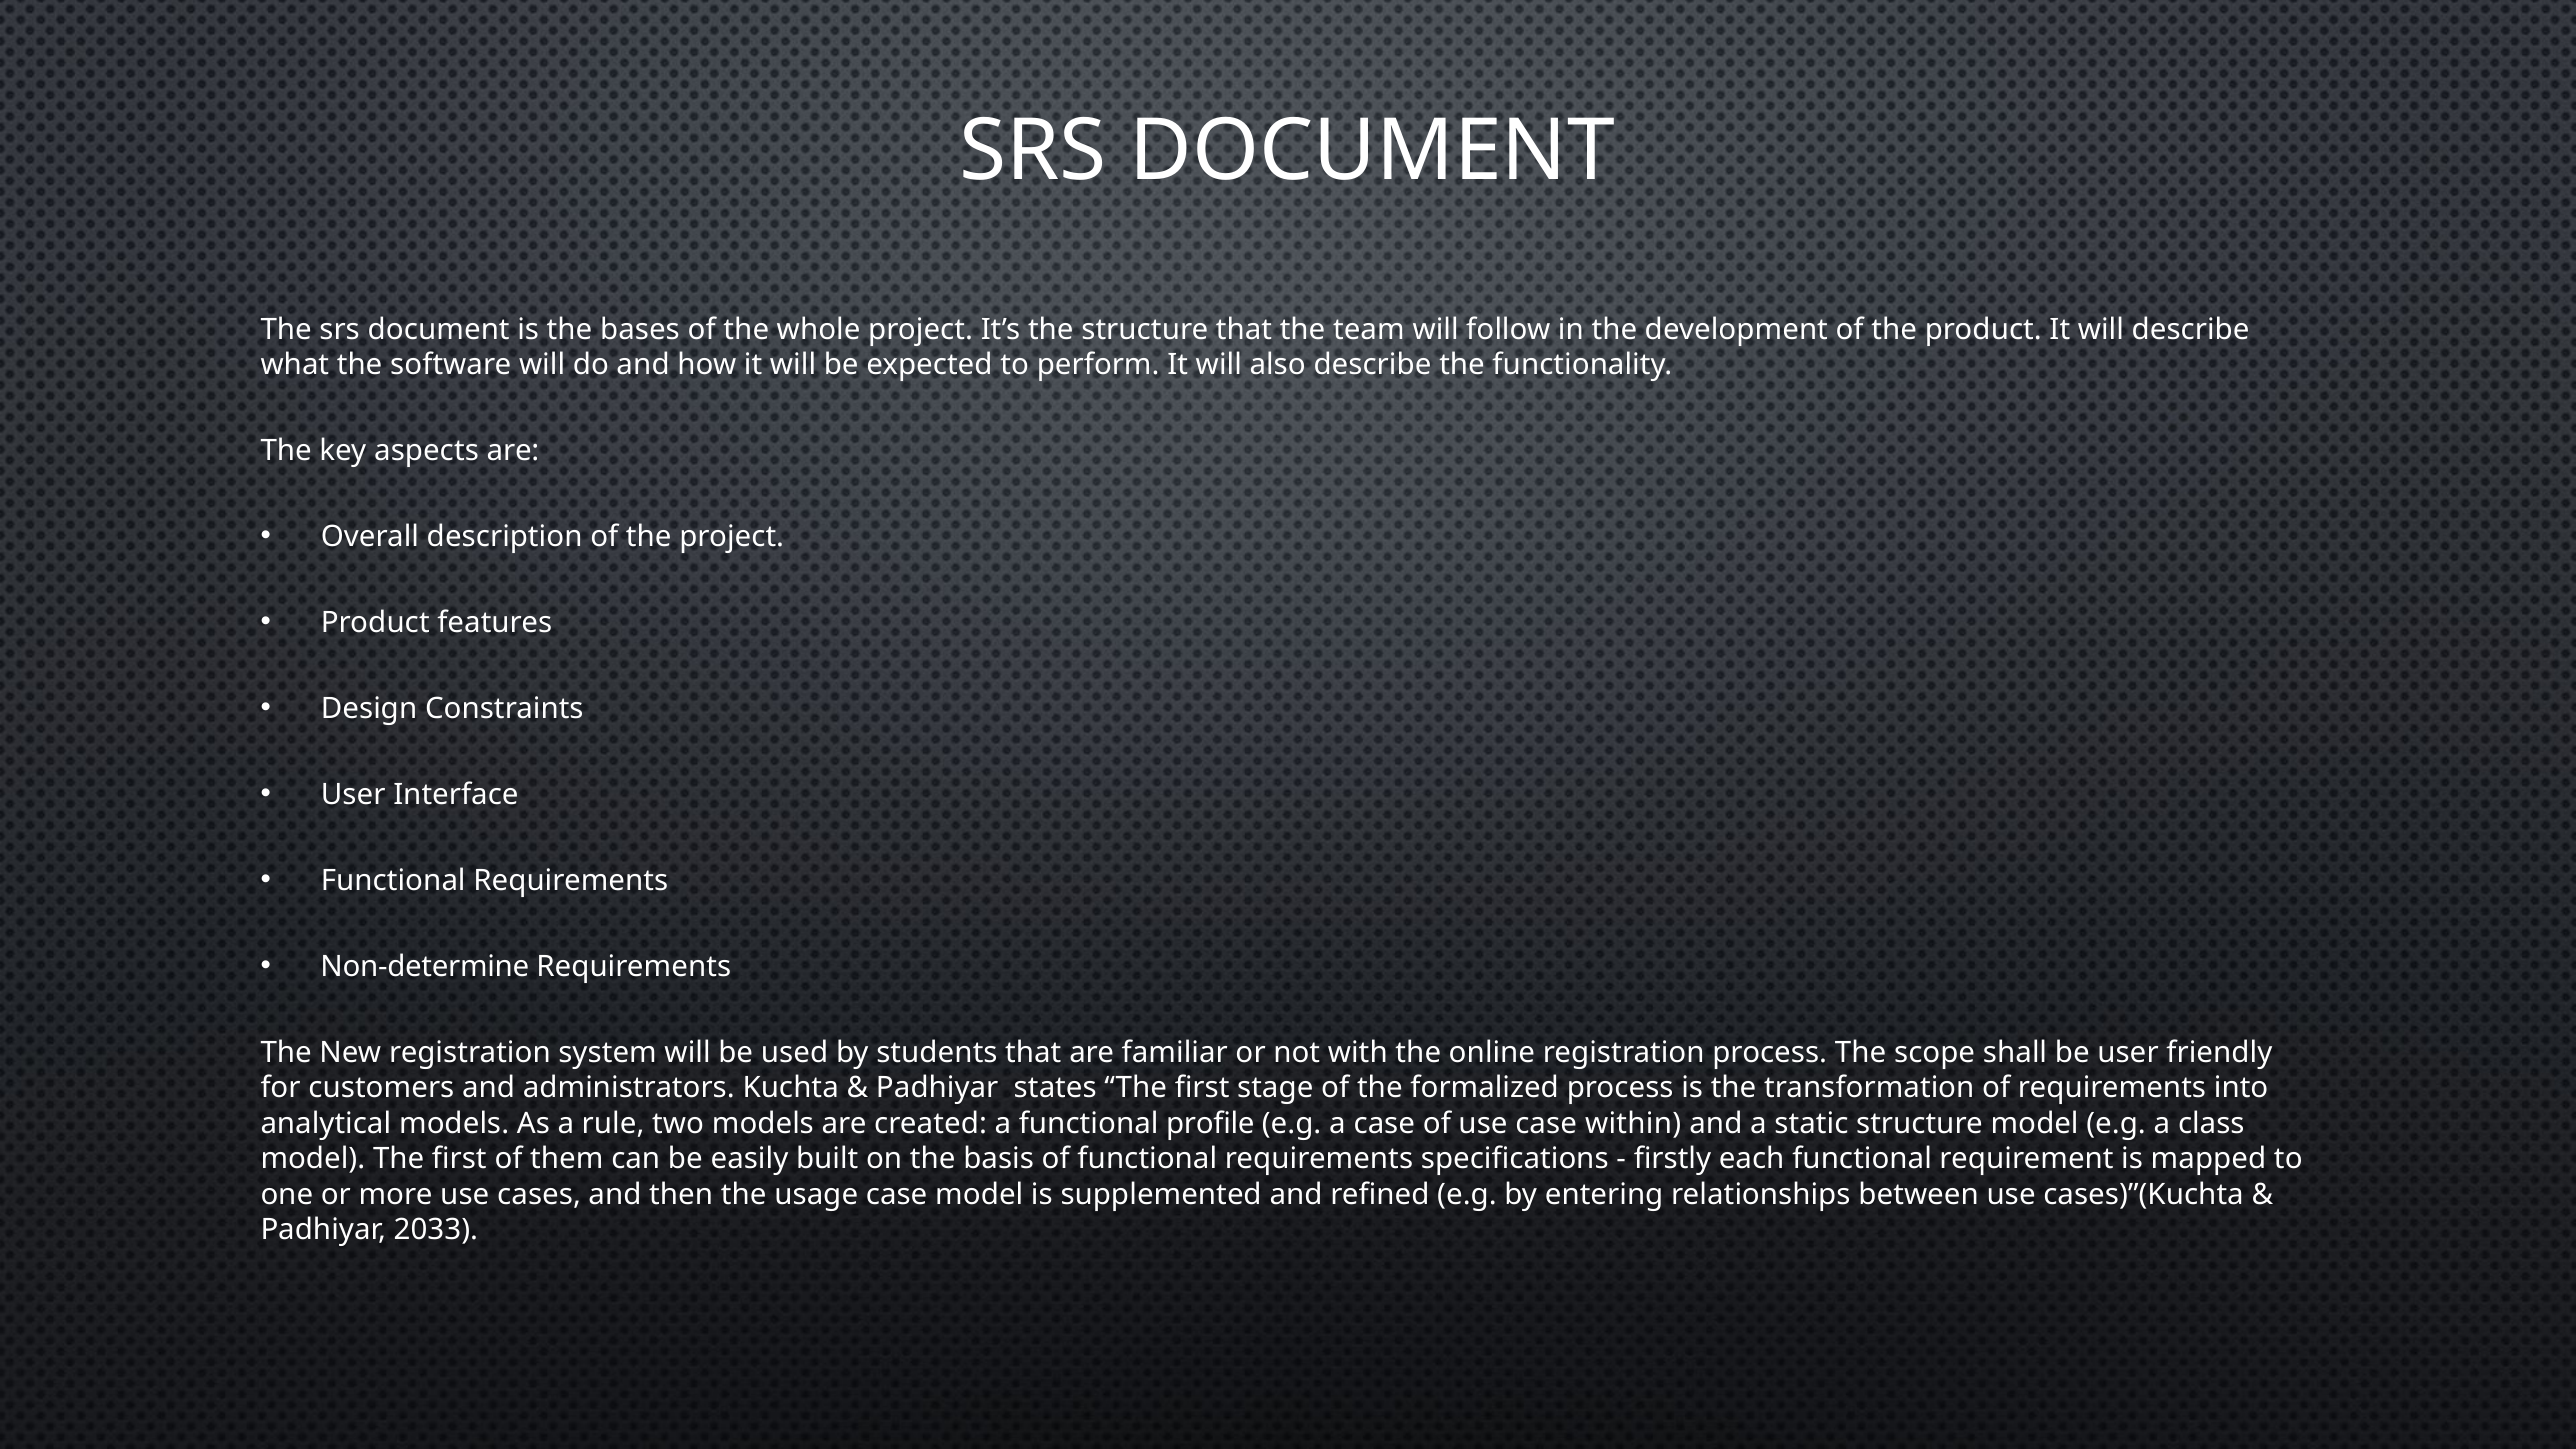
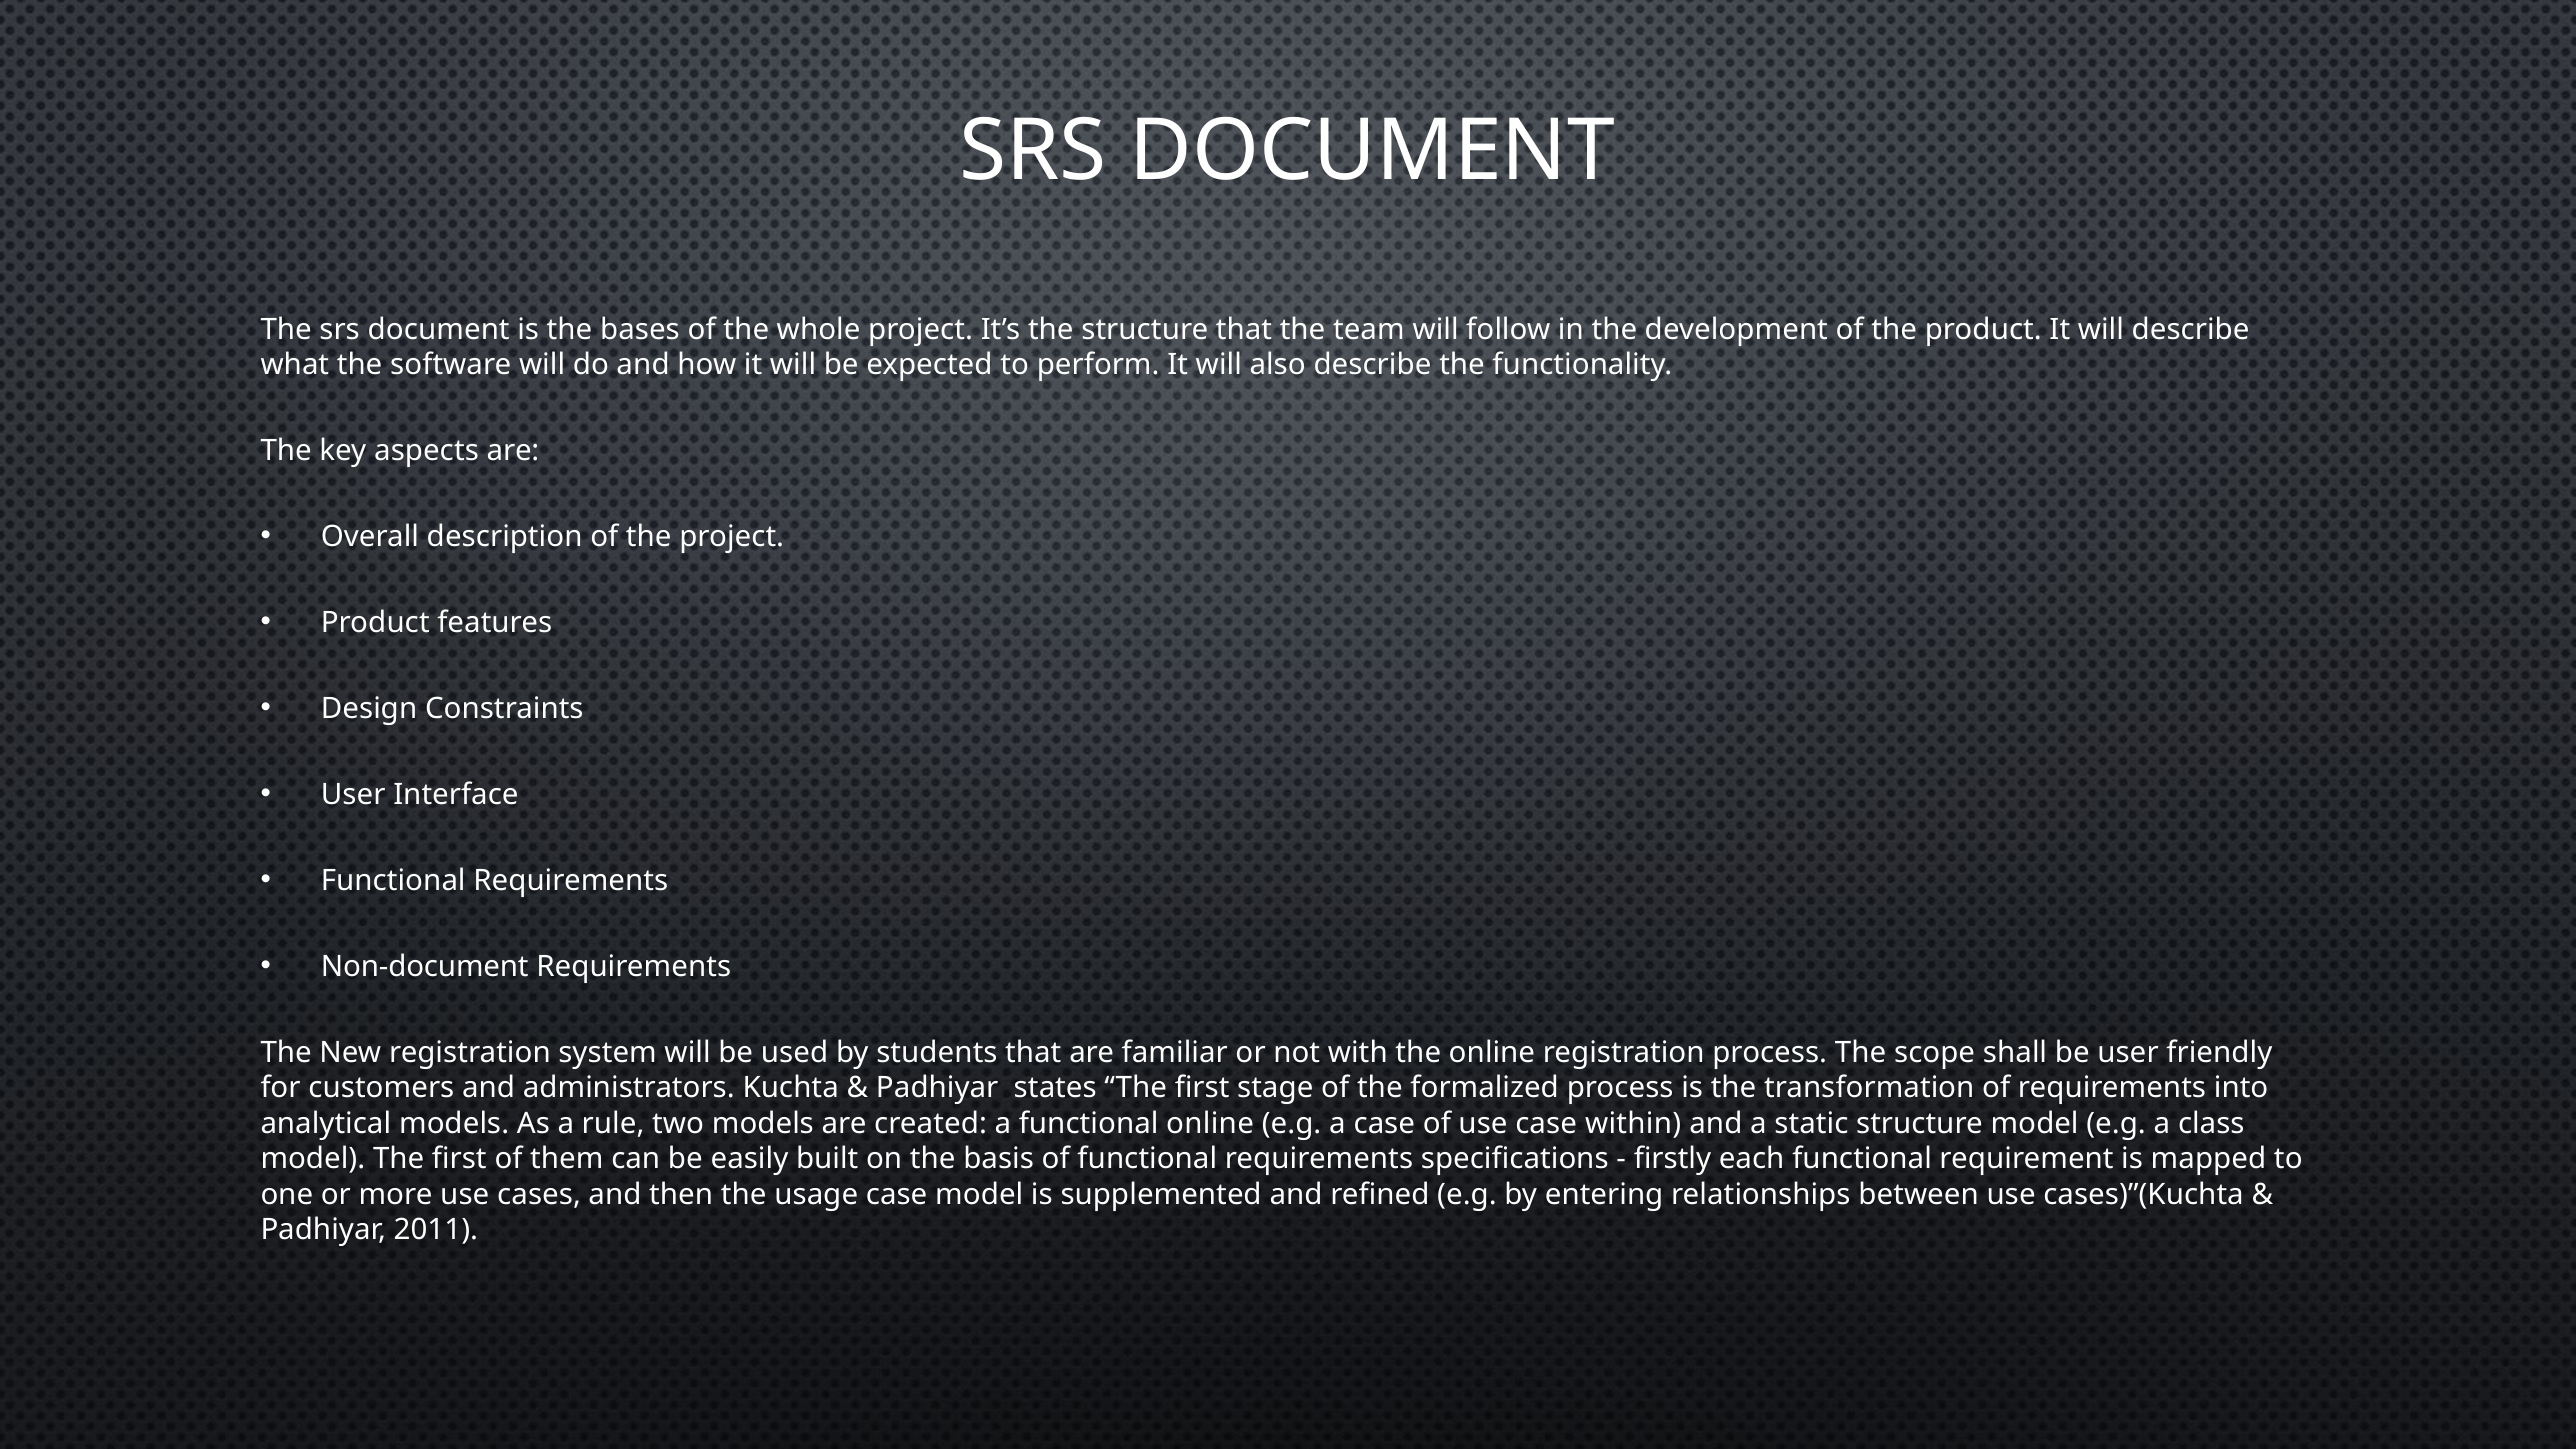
Non-determine: Non-determine -> Non-document (425, 967)
functional profile: profile -> online (1210, 1123)
2033: 2033 -> 2011 (436, 1230)
